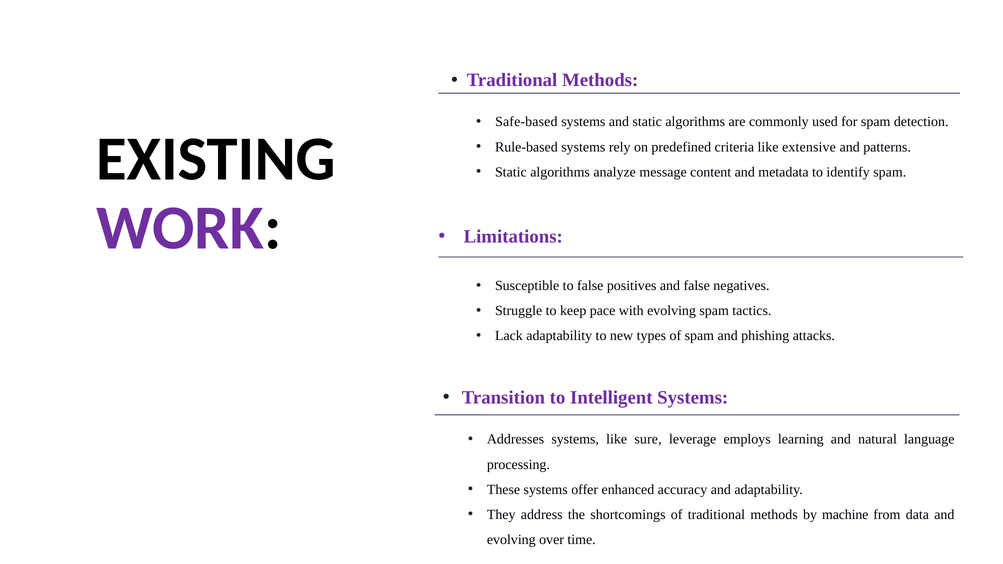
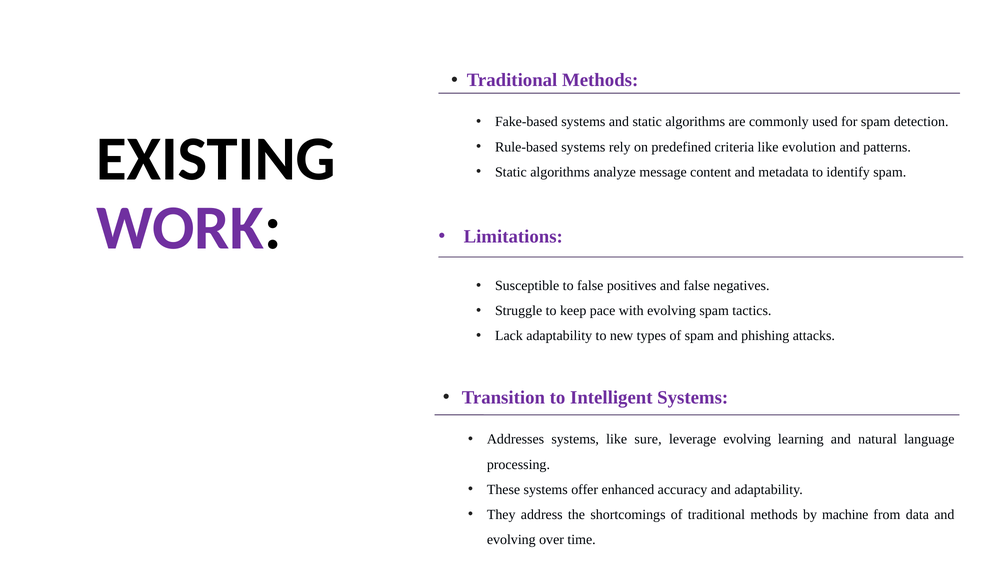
Safe-based: Safe-based -> Fake-based (526, 122)
extensive: extensive -> evolution (809, 147)
leverage employs: employs -> evolving (747, 440)
